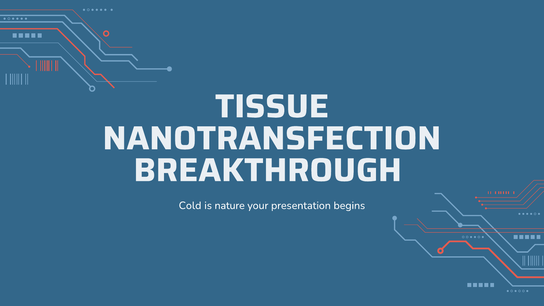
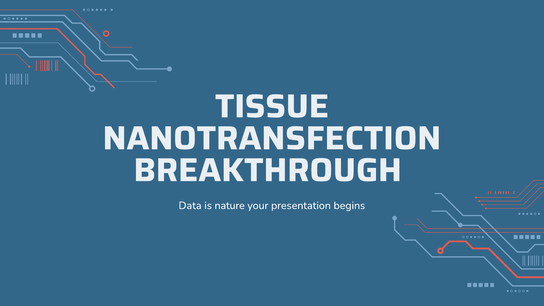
Cold: Cold -> Data (190, 206)
